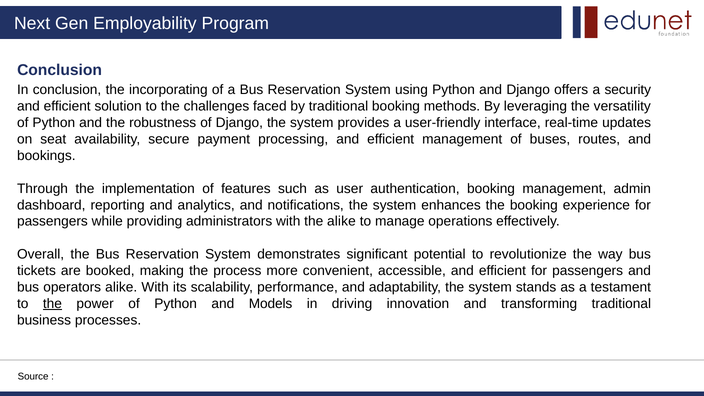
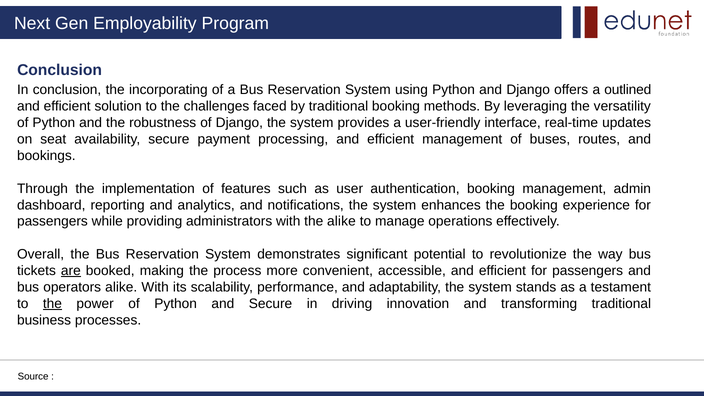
security: security -> outlined (628, 90)
are underline: none -> present (71, 271)
and Models: Models -> Secure (270, 304)
